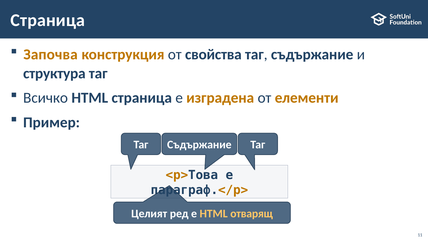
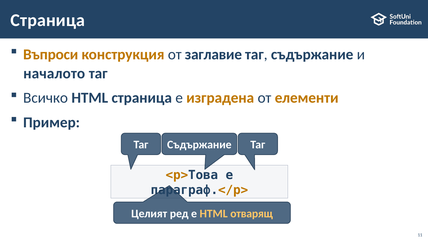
Започва: Започва -> Въпроси (51, 54)
свойства: свойства -> заглавие (213, 54)
структура: структура -> началото (54, 73)
